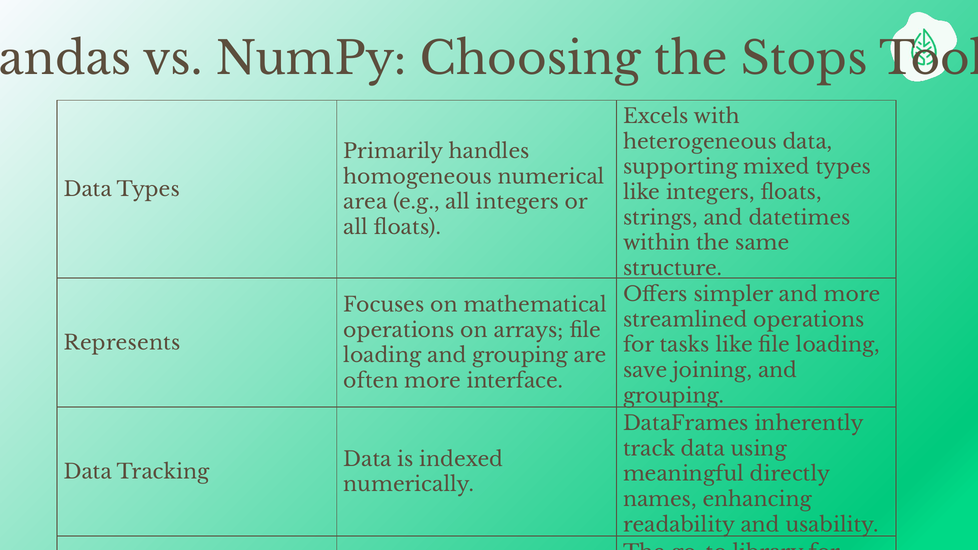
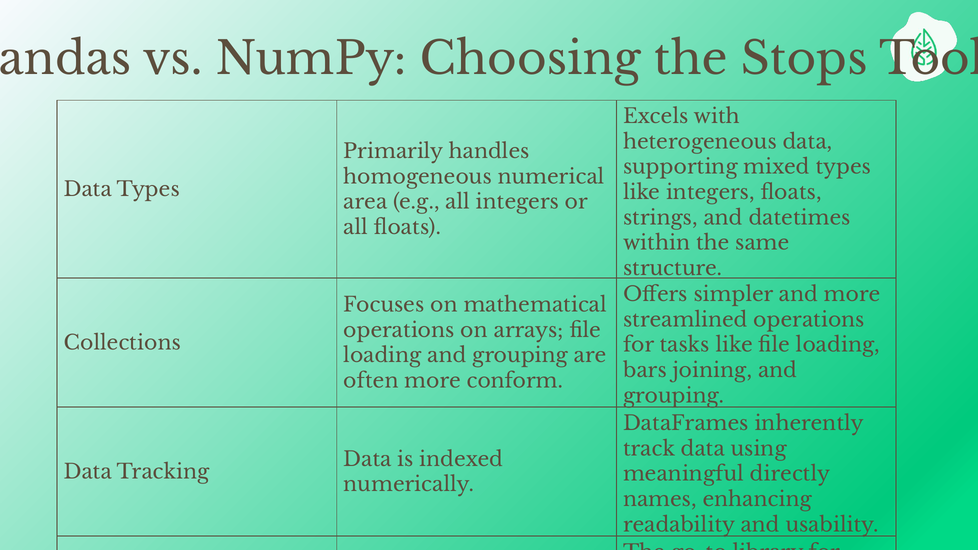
Represents: Represents -> Collections (122, 343)
save: save -> bars (645, 371)
interface: interface -> conform (515, 381)
